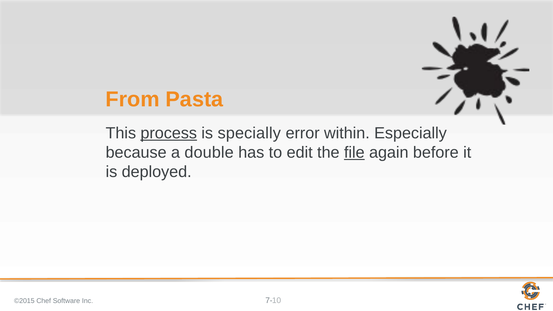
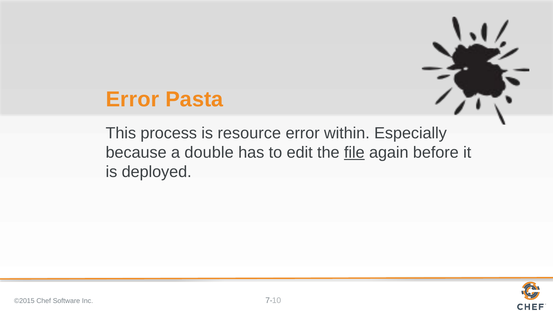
From: From -> Error (133, 100)
process underline: present -> none (169, 133)
specially: specially -> resource (249, 133)
